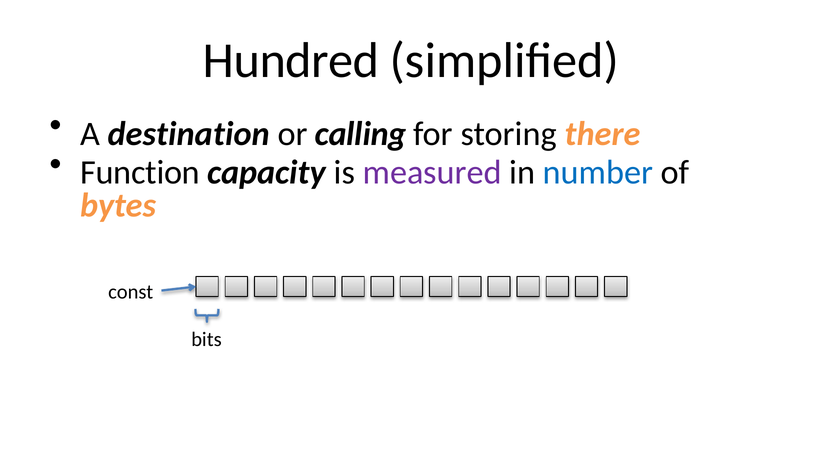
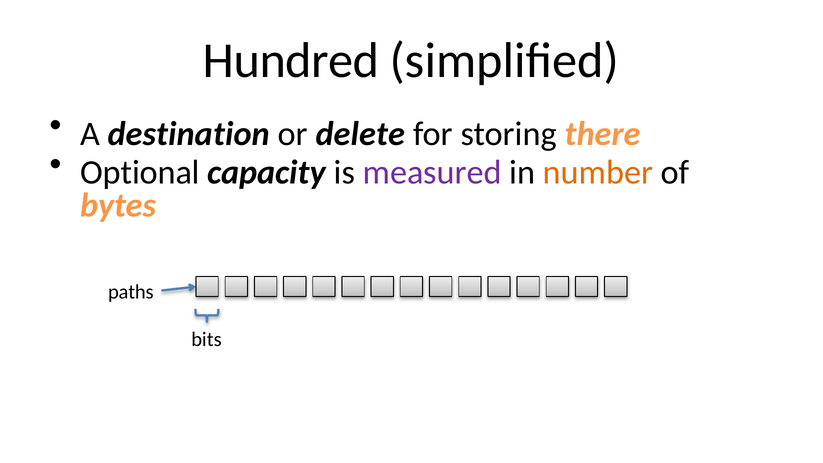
calling: calling -> delete (360, 134)
Function: Function -> Optional (140, 173)
number colour: blue -> orange (598, 173)
const: const -> paths (131, 292)
